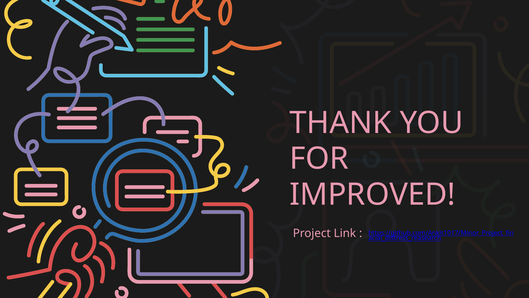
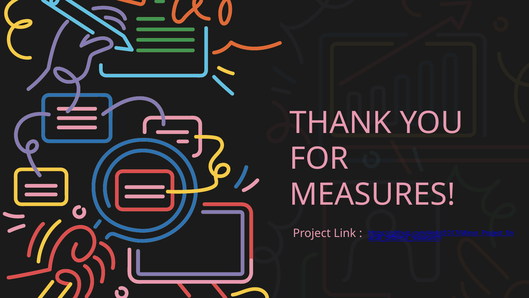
IMPROVED: IMPROVED -> MEASURES (372, 194)
